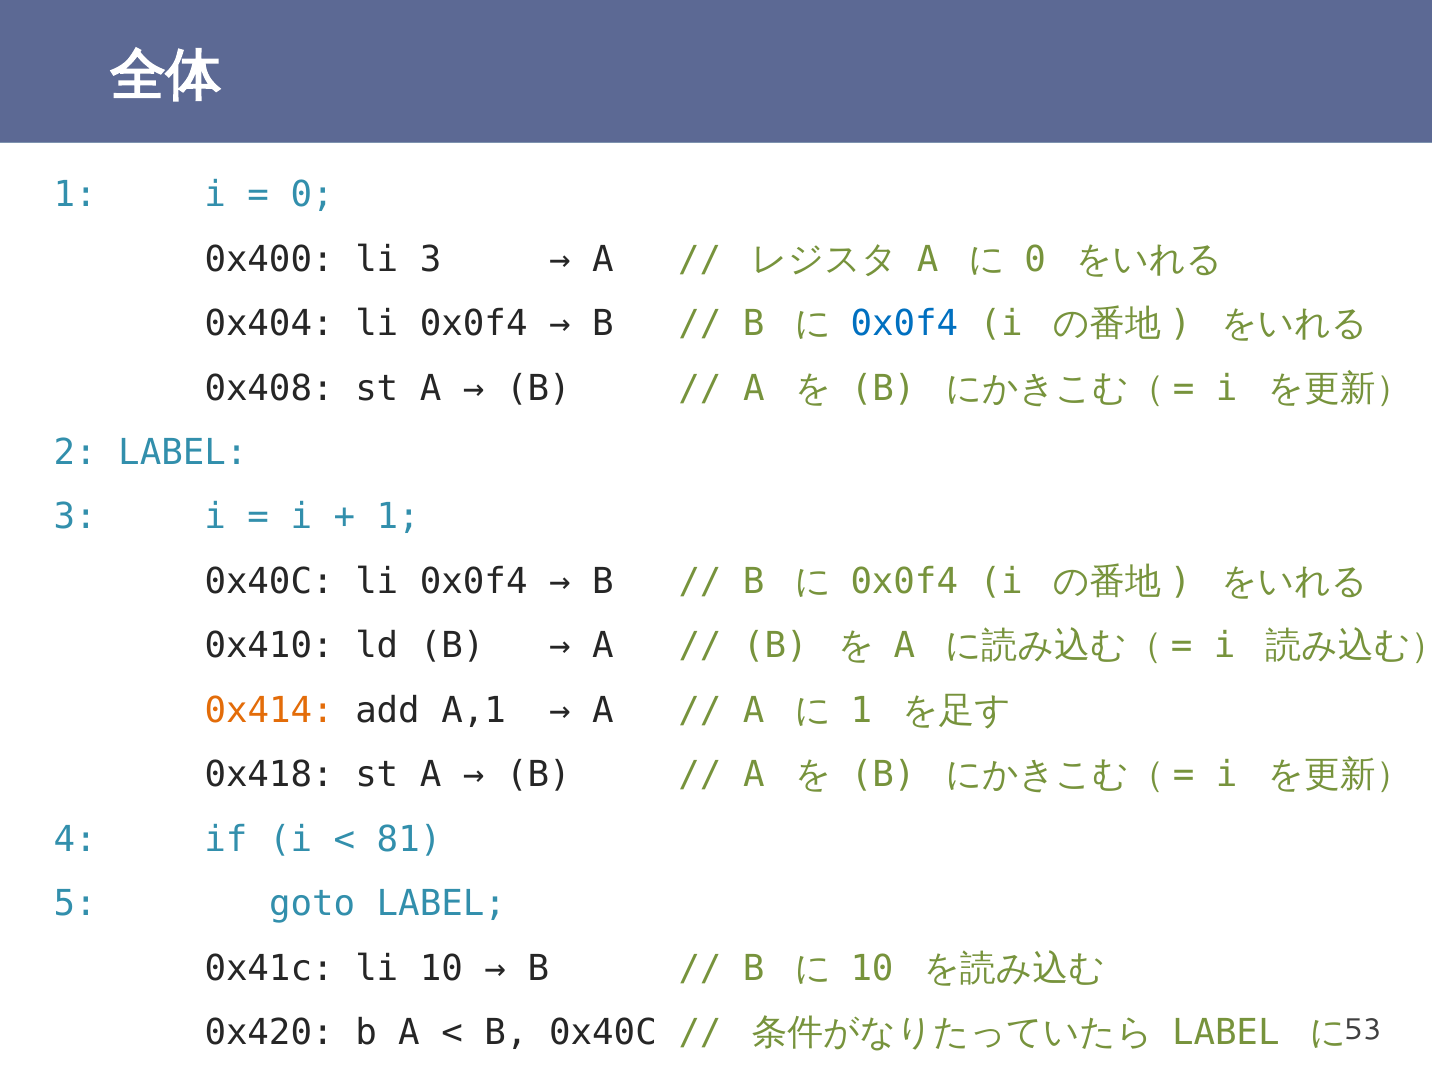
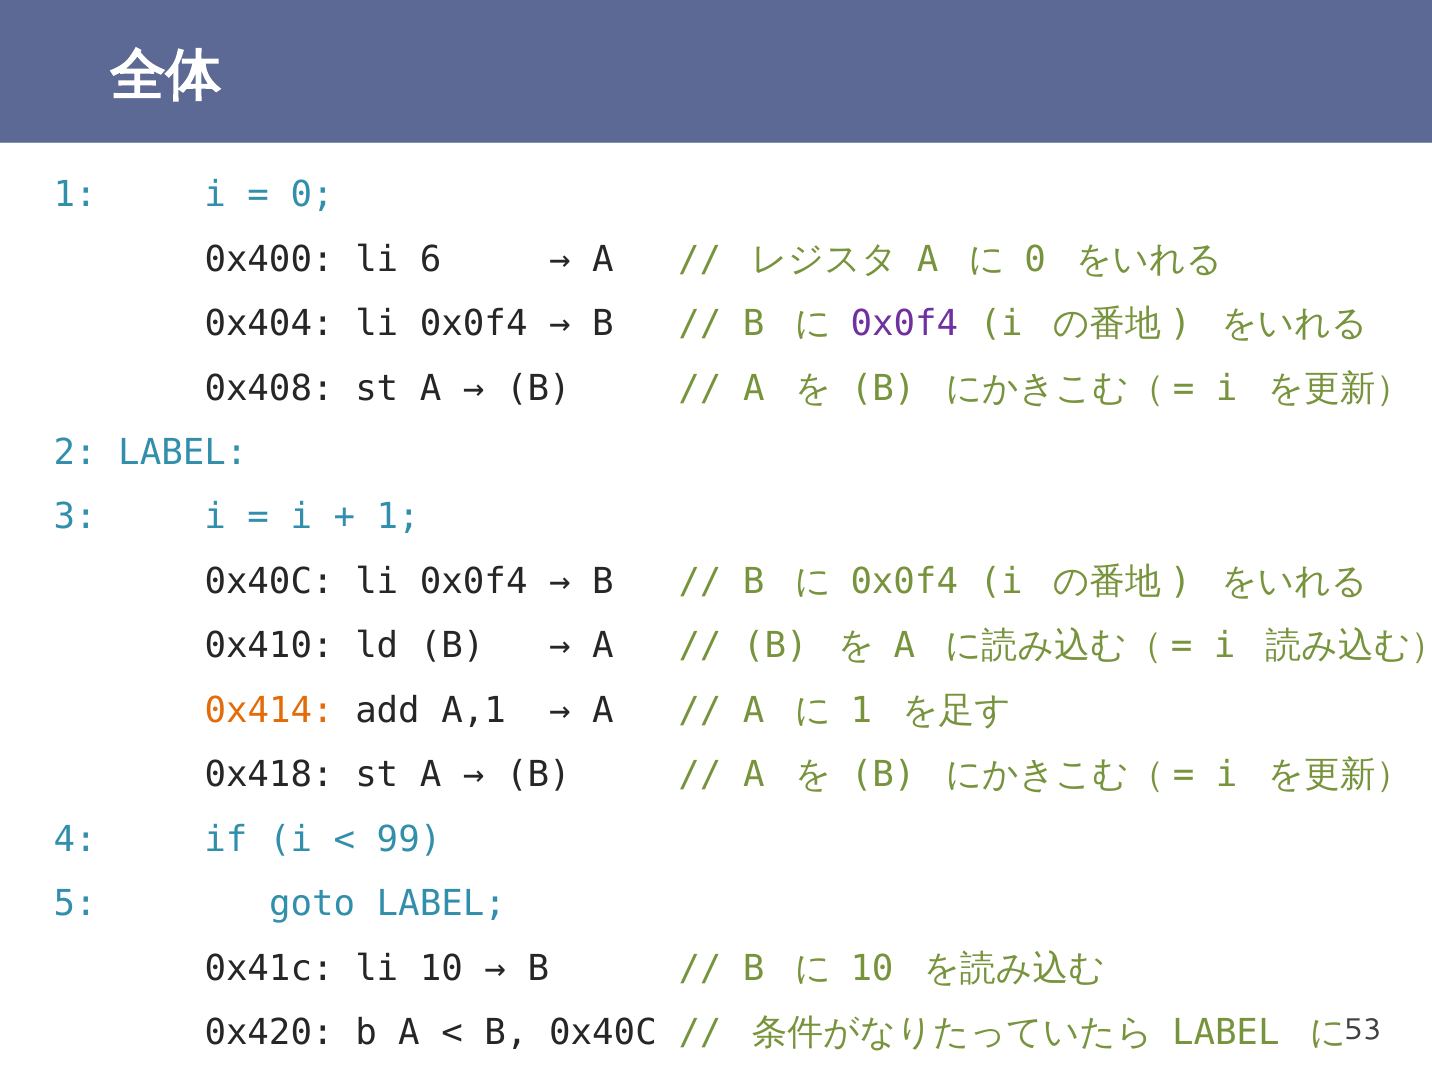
li 3: 3 -> 6 (431, 259)
0x0f4 colour: blue -> purple (904, 324)
81: 81 -> 99 (409, 839)
